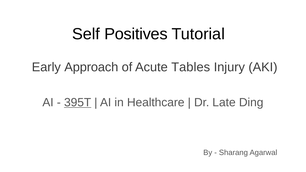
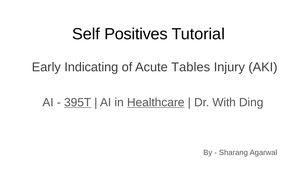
Approach: Approach -> Indicating (91, 67)
Healthcare underline: none -> present (156, 102)
Late: Late -> With (224, 102)
